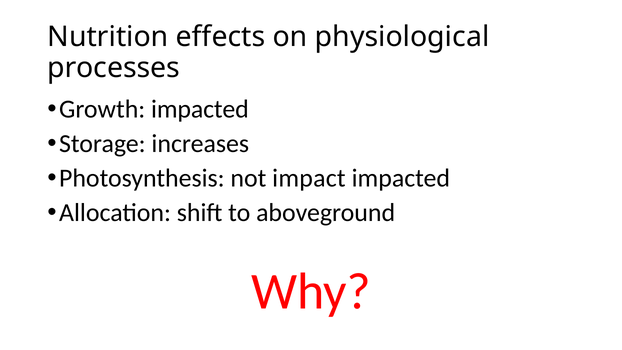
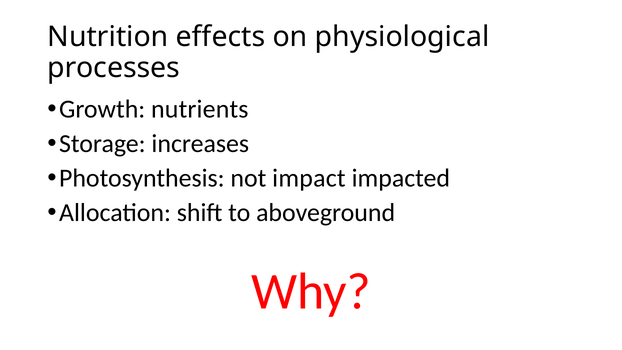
Growth impacted: impacted -> nutrients (200, 109)
